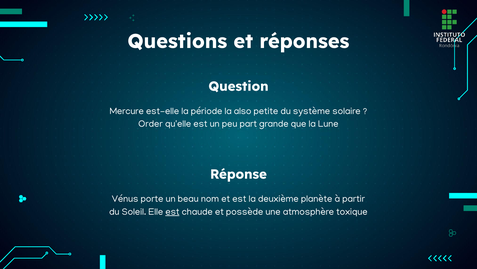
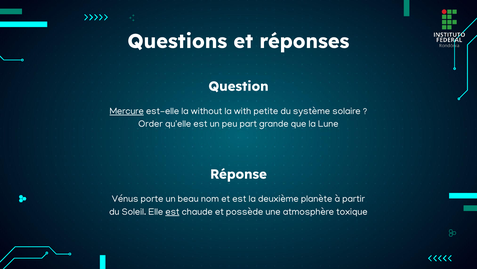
Mercure underline: none -> present (127, 111)
période: période -> without (206, 111)
also: also -> with (243, 111)
